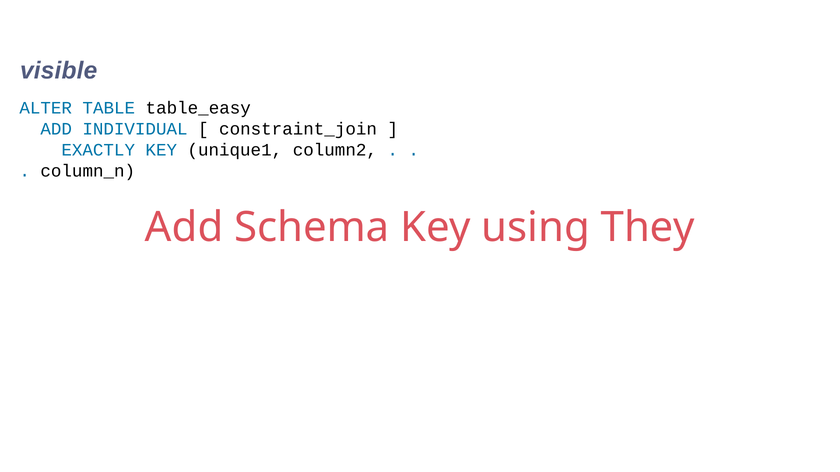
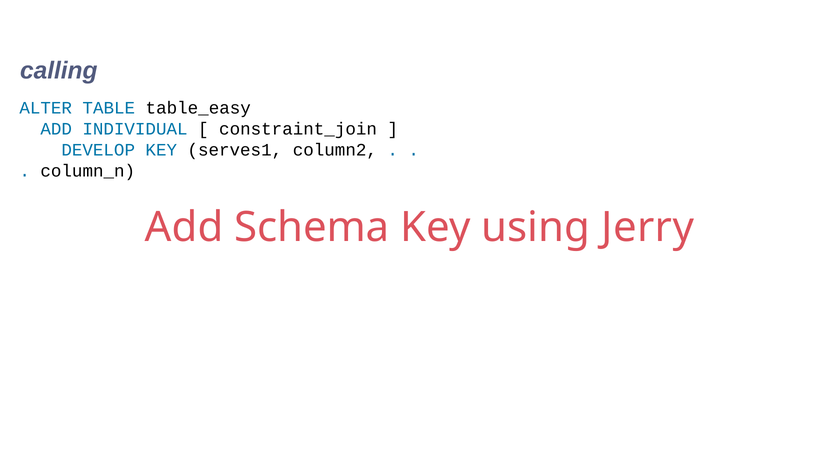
visible: visible -> calling (59, 71)
EXACTLY: EXACTLY -> DEVELOP (98, 150)
unique1: unique1 -> serves1 (235, 150)
They: They -> Jerry (648, 228)
